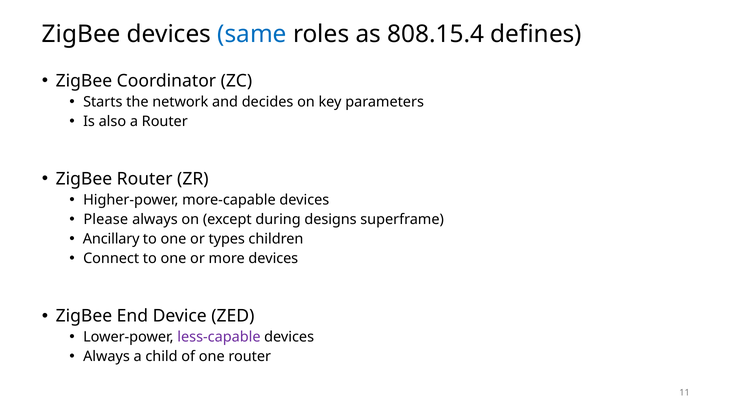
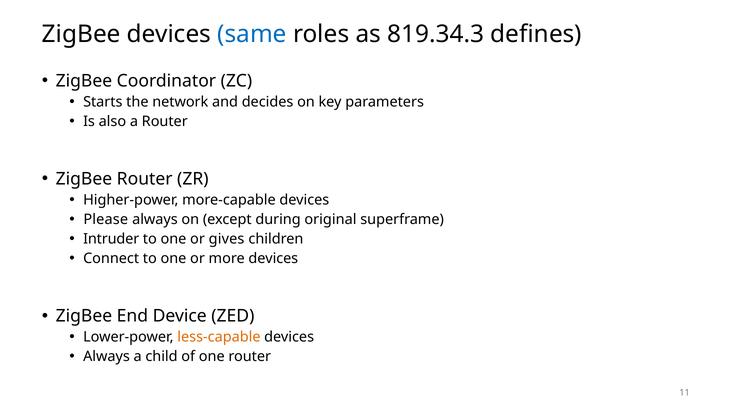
808.15.4: 808.15.4 -> 819.34.3 (436, 34)
designs: designs -> original (330, 219)
Ancillary: Ancillary -> Intruder (111, 239)
types: types -> gives (227, 239)
less-capable colour: purple -> orange (219, 337)
